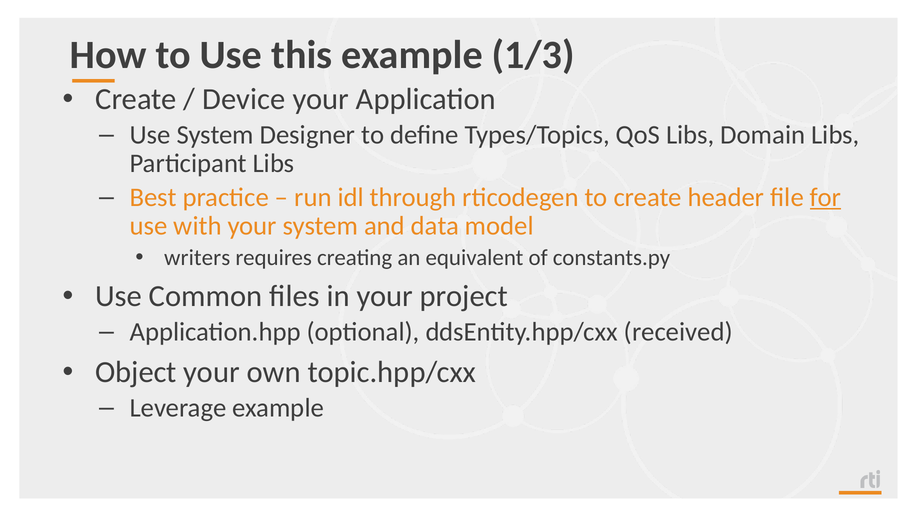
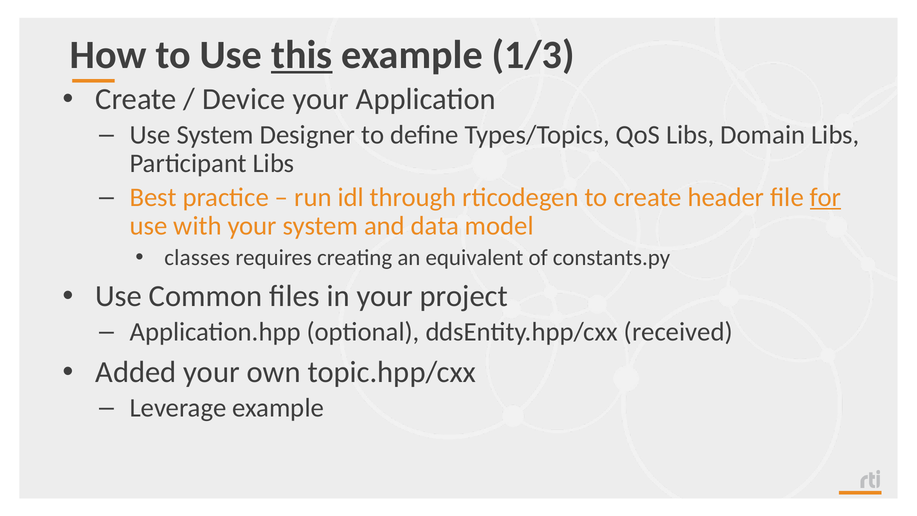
this underline: none -> present (302, 55)
writers: writers -> classes (197, 258)
Object: Object -> Added (136, 372)
